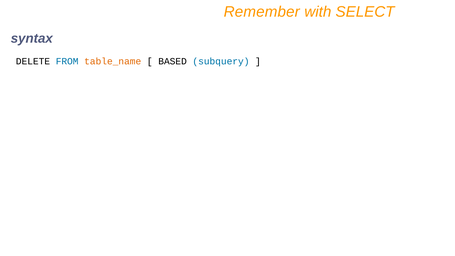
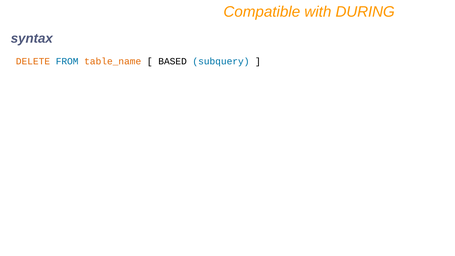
Remember: Remember -> Compatible (262, 12)
SELECT: SELECT -> DURING (365, 12)
DELETE colour: black -> orange (33, 61)
